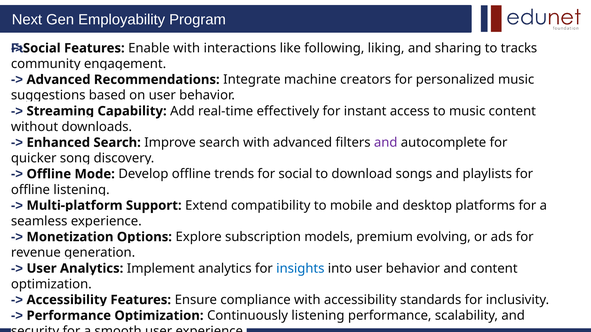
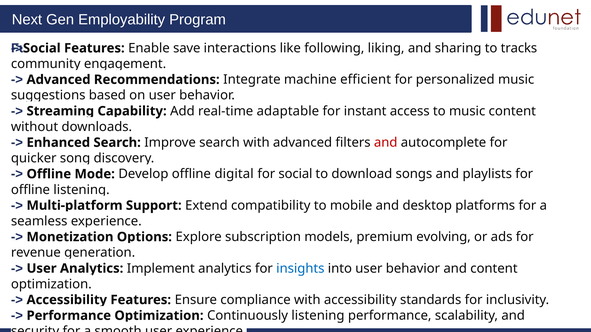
with: with -> save (187, 48)
creators: creators -> efficient (366, 80)
effectively: effectively -> adaptable (288, 111)
and colour: purple -> red (386, 143)
trends: trends -> digital (234, 174)
